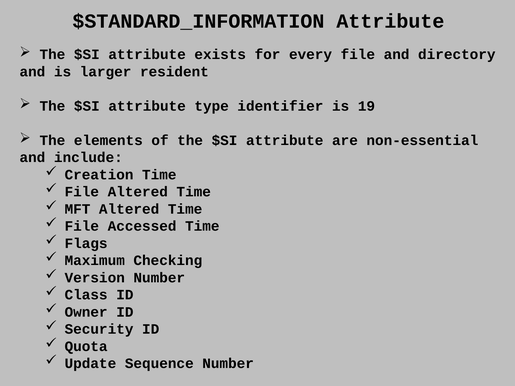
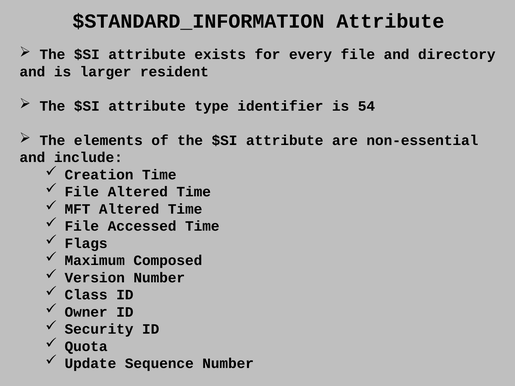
19: 19 -> 54 (366, 106)
Checking: Checking -> Composed (168, 261)
